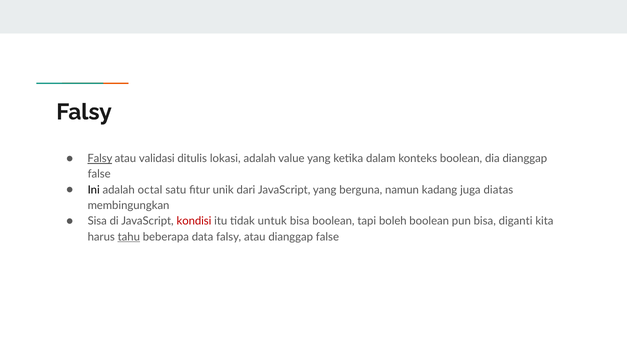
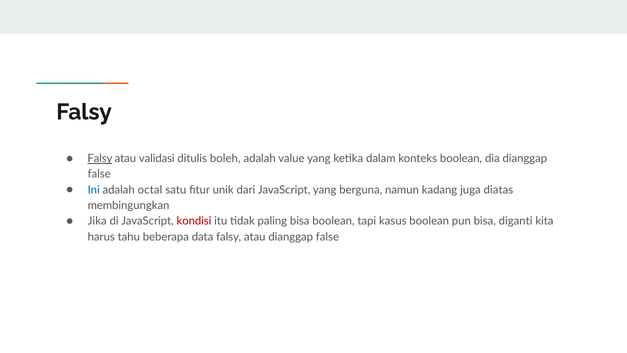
lokasi: lokasi -> boleh (225, 158)
Ini colour: black -> blue (94, 190)
Sisa: Sisa -> Jika (97, 221)
untuk: untuk -> paling (272, 221)
boleh: boleh -> kasus (393, 221)
tahu underline: present -> none (129, 237)
